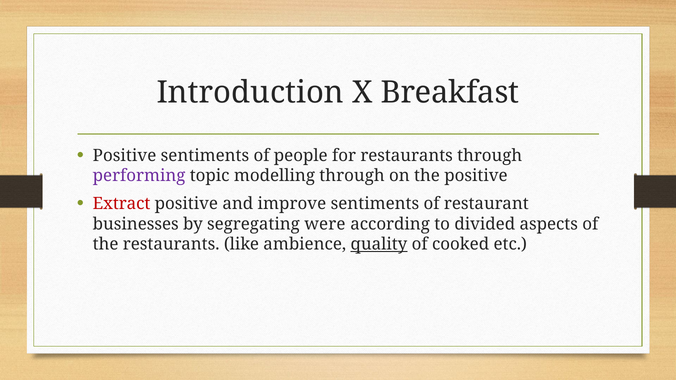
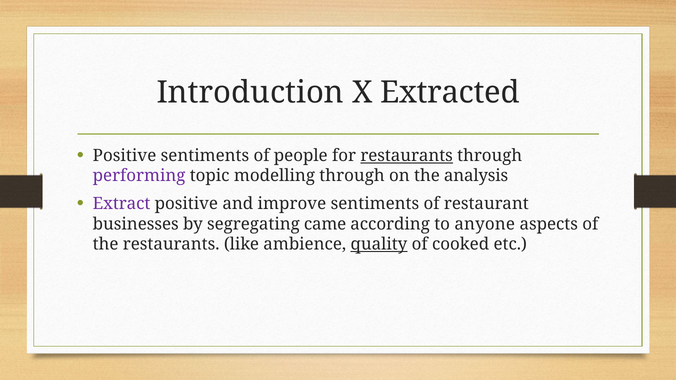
Breakfast: Breakfast -> Extracted (450, 93)
restaurants underline: none -> present (407, 156)
the positive: positive -> analysis (476, 176)
Extract colour: red -> purple (122, 204)
were: were -> came (325, 224)
divided: divided -> anyone (485, 224)
